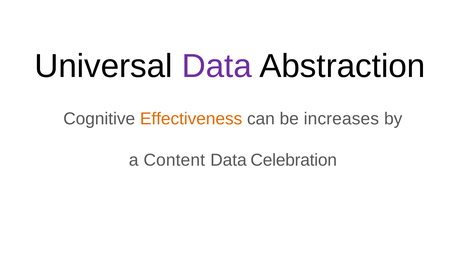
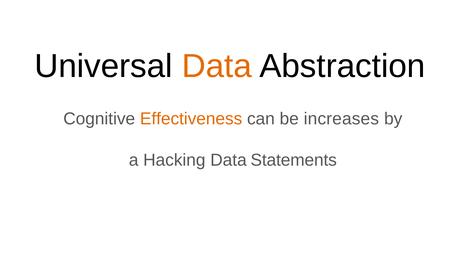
Data colour: purple -> orange (217, 66)
Content: Content -> Hacking (174, 160)
Celebration: Celebration -> Statements (294, 160)
